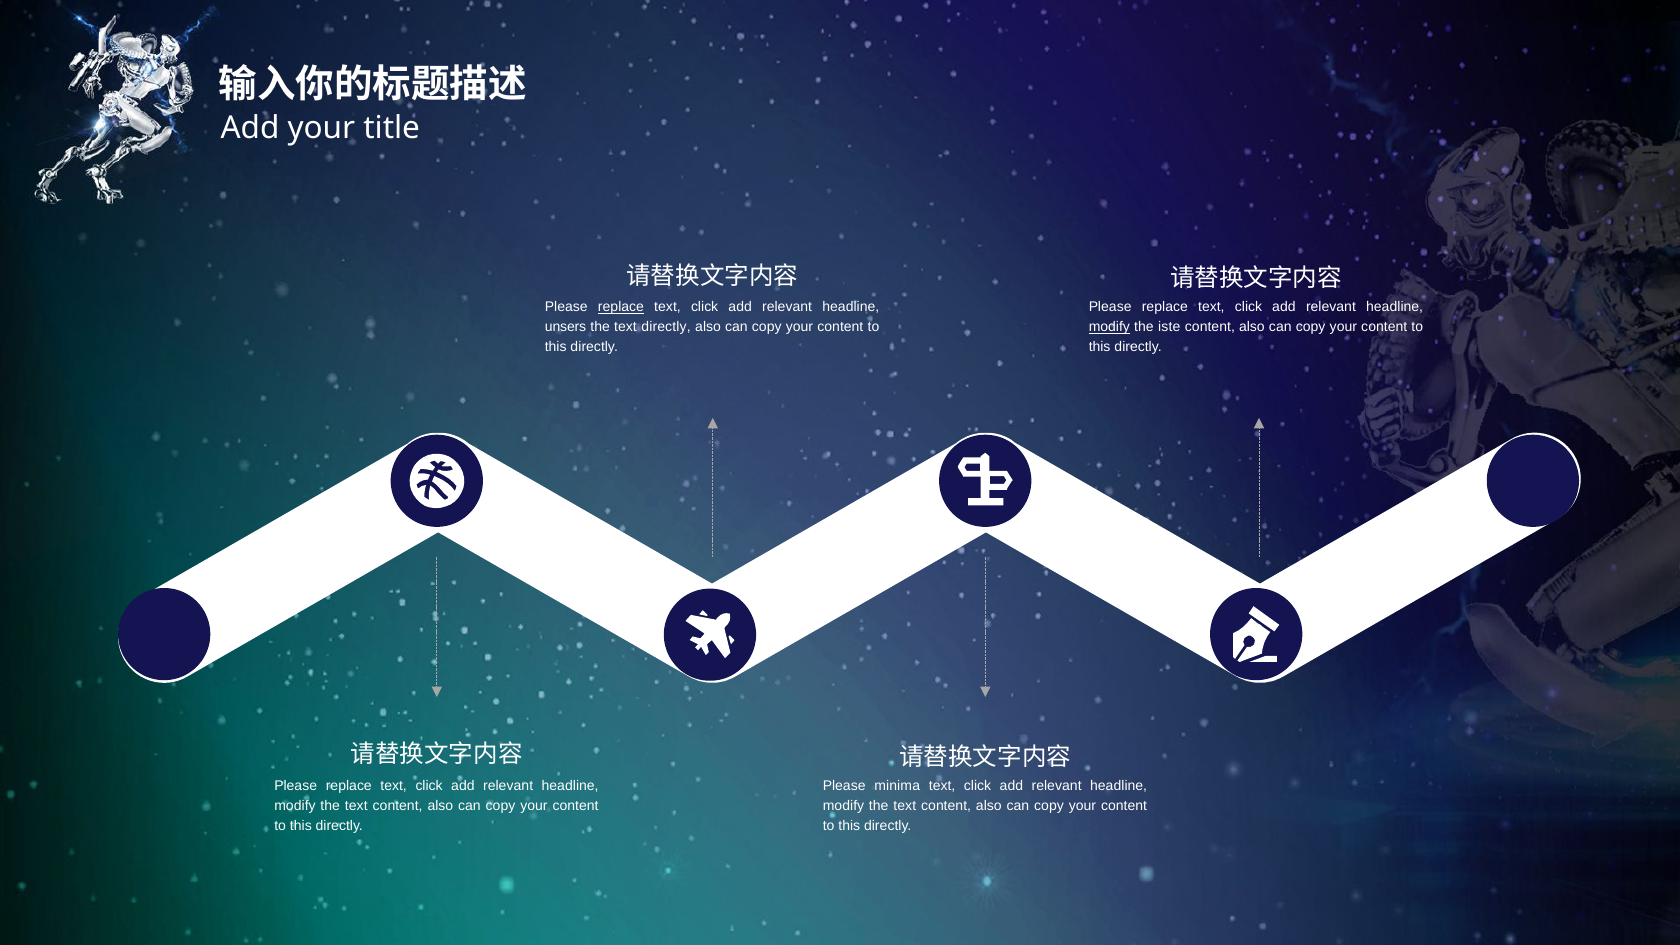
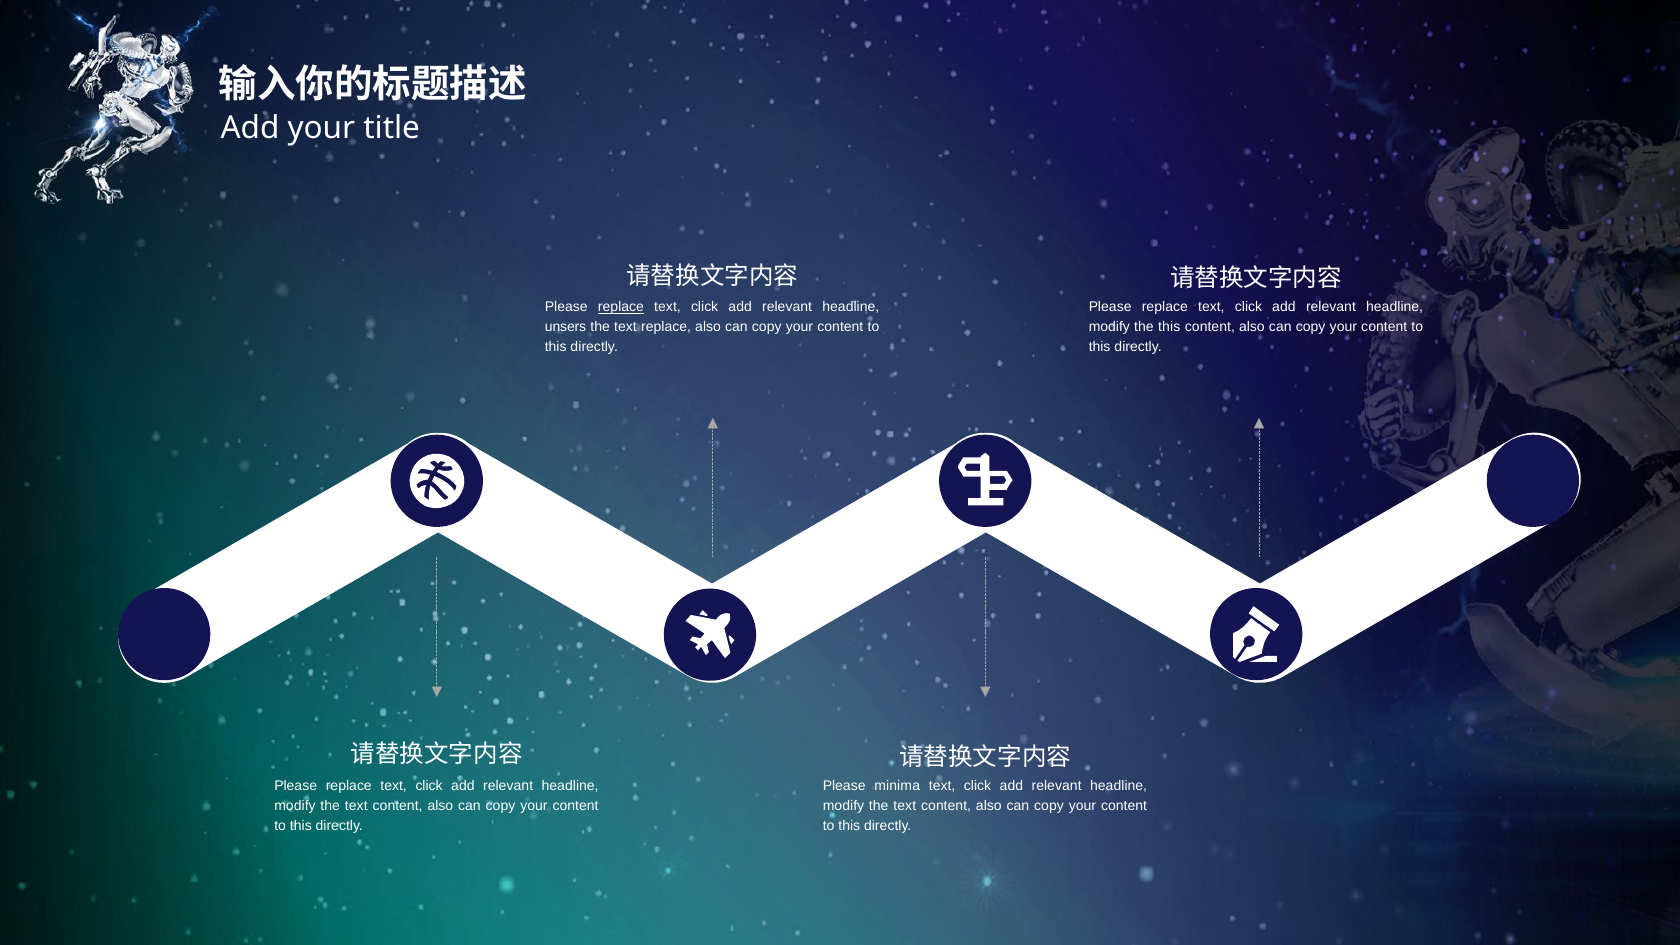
text directly: directly -> replace (666, 327)
modify underline: present -> none (1109, 327)
the iste: iste -> this (1169, 327)
